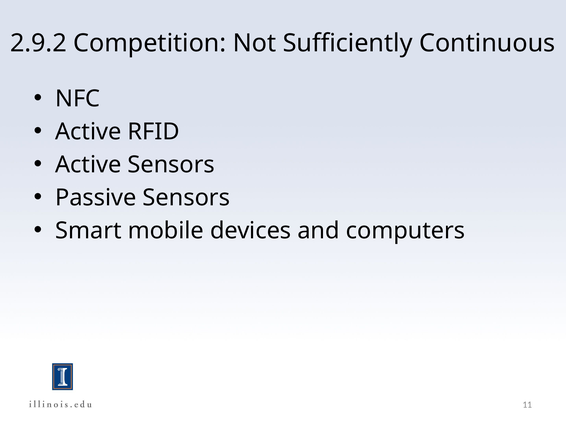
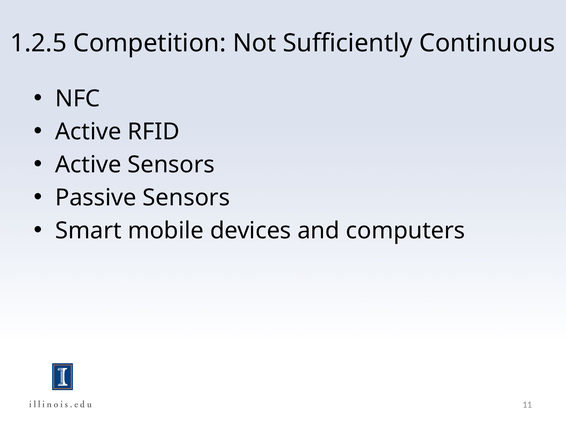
2.9.2: 2.9.2 -> 1.2.5 (38, 43)
